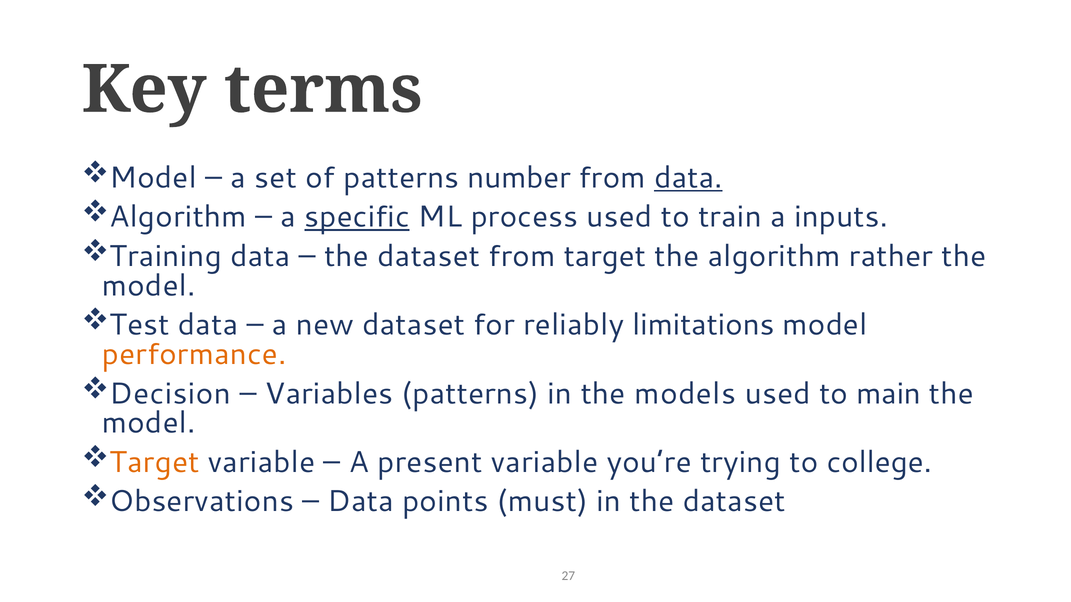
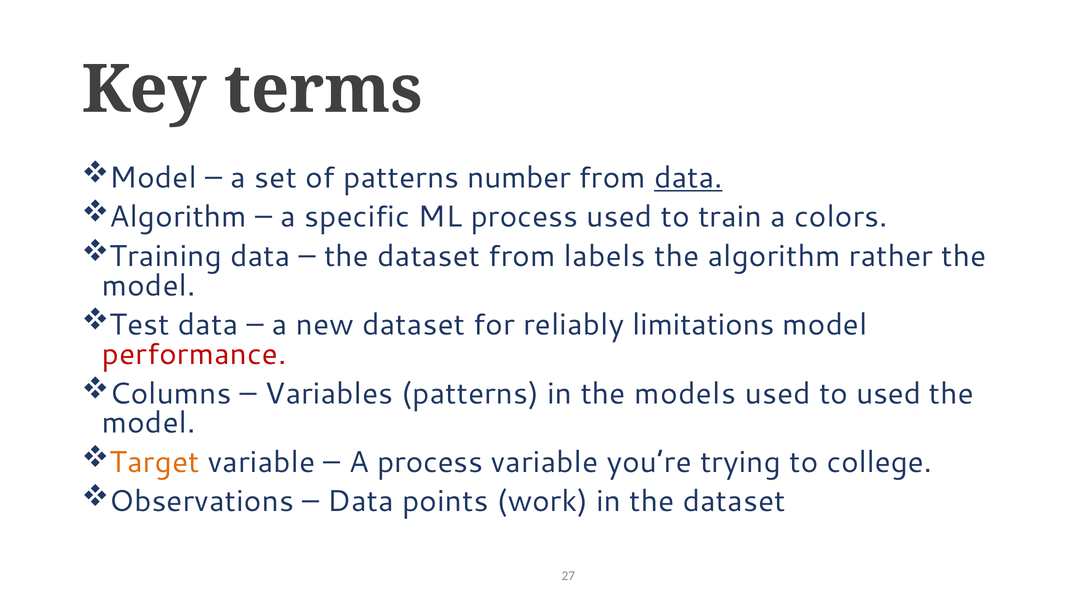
specific underline: present -> none (357, 217)
inputs: inputs -> colors (841, 217)
from target: target -> labels (605, 257)
performance colour: orange -> red (194, 355)
Decision: Decision -> Columns (170, 394)
to main: main -> used (889, 394)
A present: present -> process (430, 463)
must: must -> work (542, 502)
